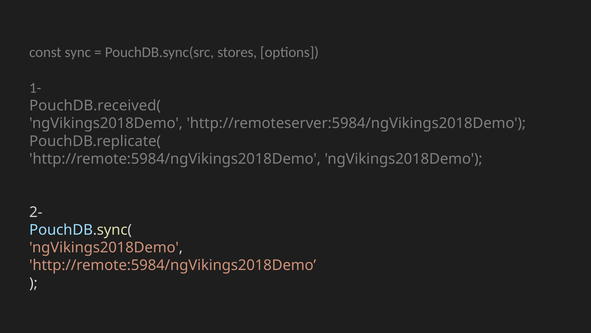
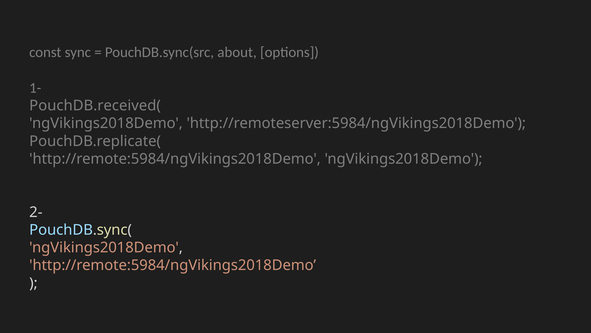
stores: stores -> about (237, 52)
